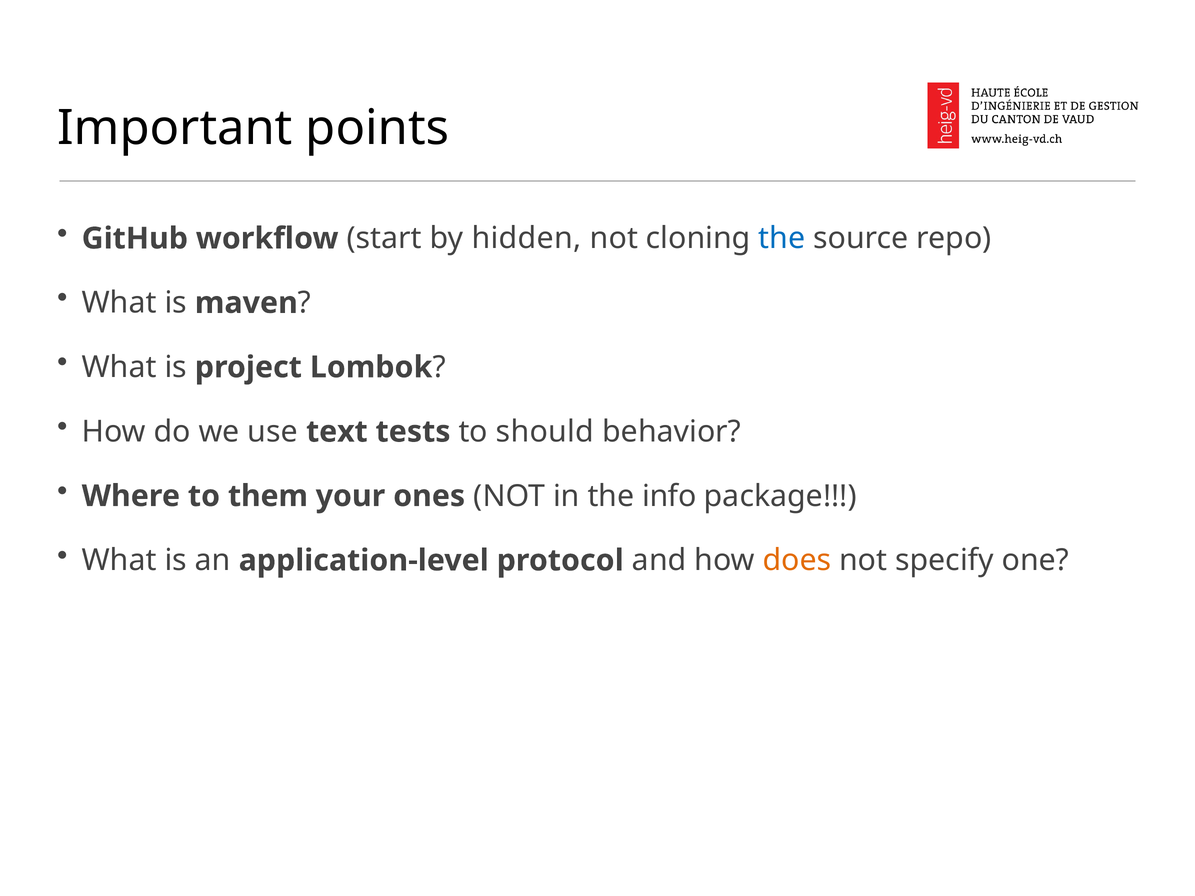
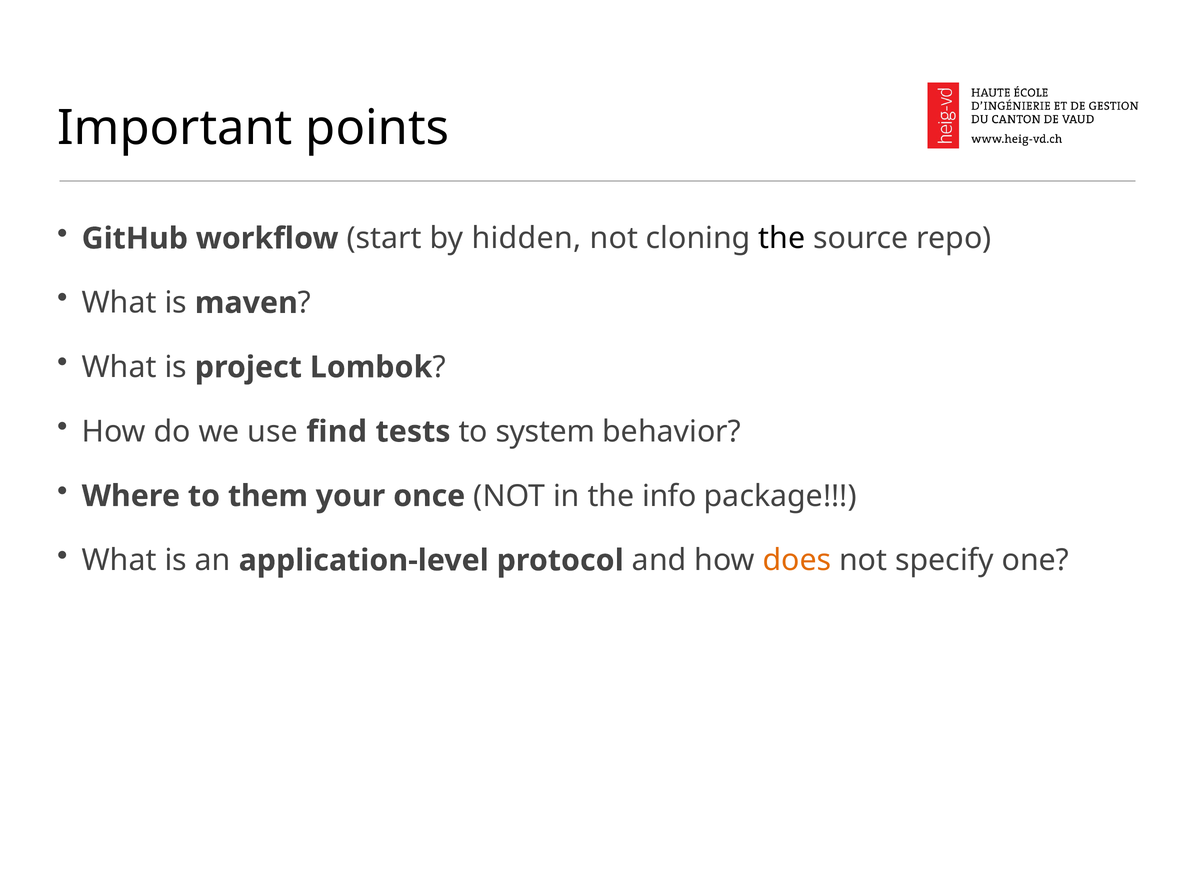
the colour: blue -> black (782, 239)
text: text -> find (337, 432)
should: should -> system (545, 432)
ones: ones -> once (429, 496)
